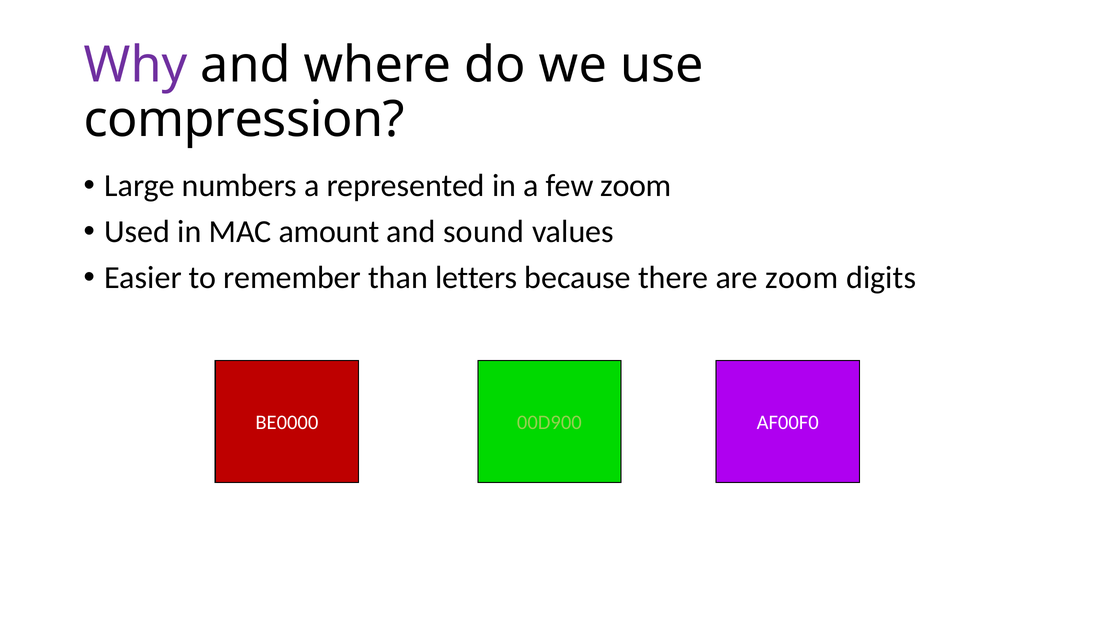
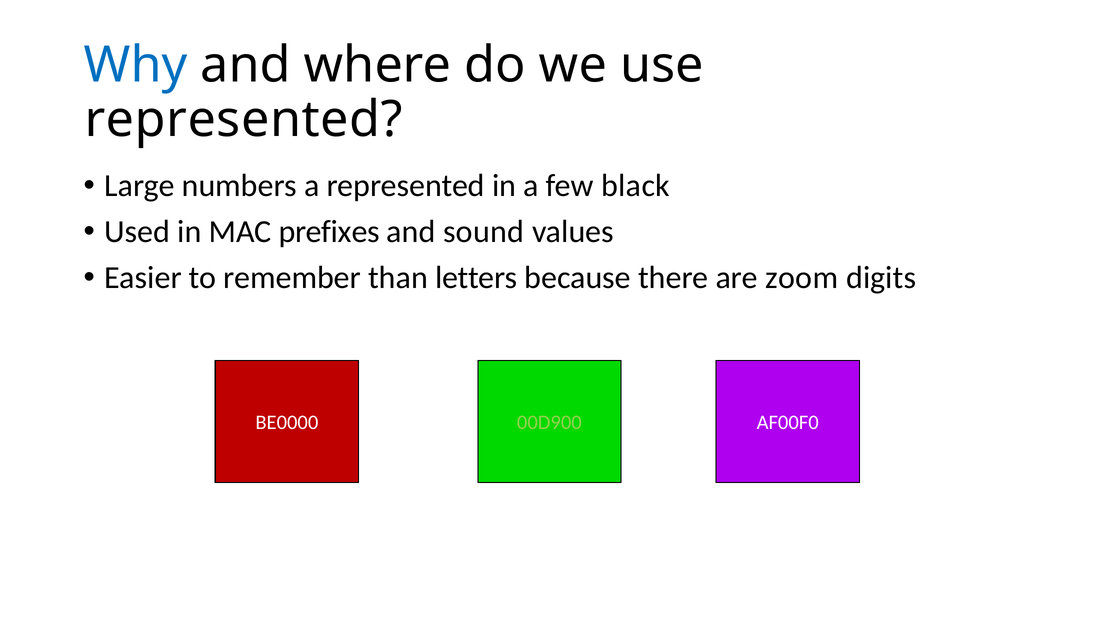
Why colour: purple -> blue (136, 65)
compression: compression -> represented (244, 120)
few zoom: zoom -> black (635, 186)
amount: amount -> prefixes (329, 232)
